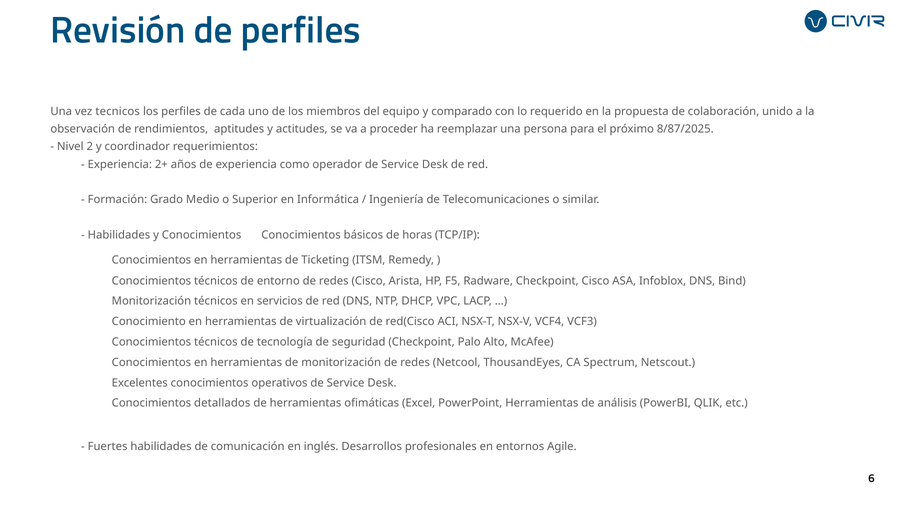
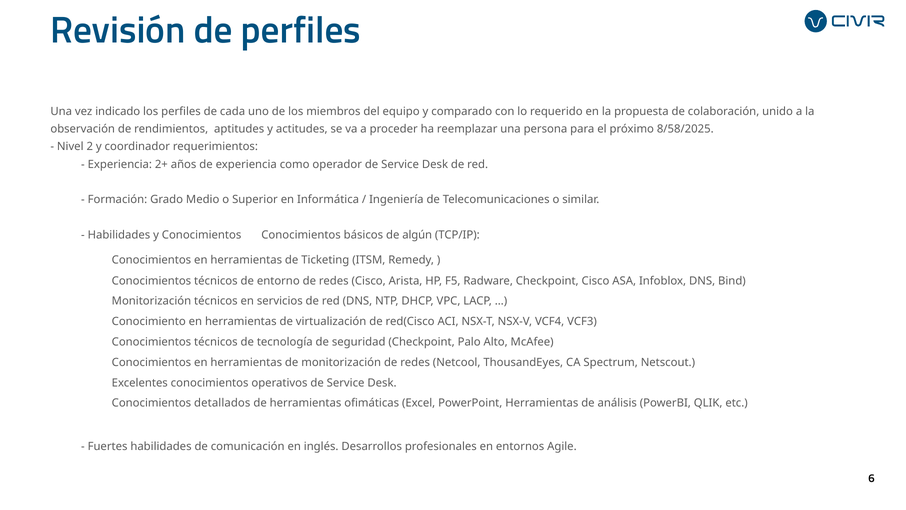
tecnicos: tecnicos -> indicado (118, 111)
8/87/2025: 8/87/2025 -> 8/58/2025 (685, 129)
horas: horas -> algún (417, 235)
